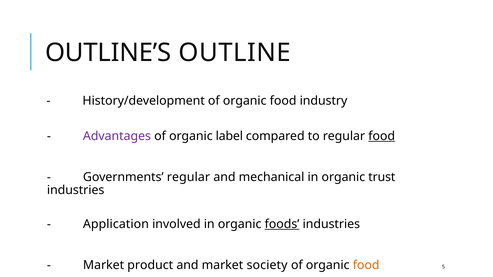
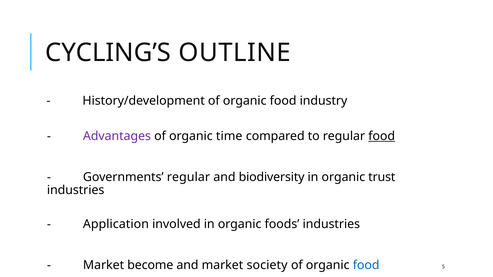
OUTLINE’S: OUTLINE’S -> CYCLING’S (108, 53)
label: label -> time (229, 136)
mechanical: mechanical -> biodiversity (272, 177)
foods underline: present -> none (282, 224)
product: product -> become (150, 265)
food colour: orange -> blue (366, 265)
